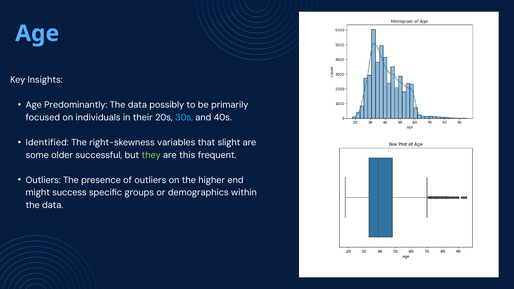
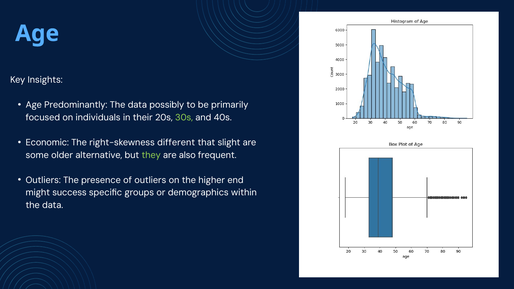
30s colour: light blue -> light green (184, 118)
Identified: Identified -> Economic (47, 143)
variables: variables -> different (176, 143)
successful: successful -> alternative (99, 155)
this: this -> also (187, 155)
